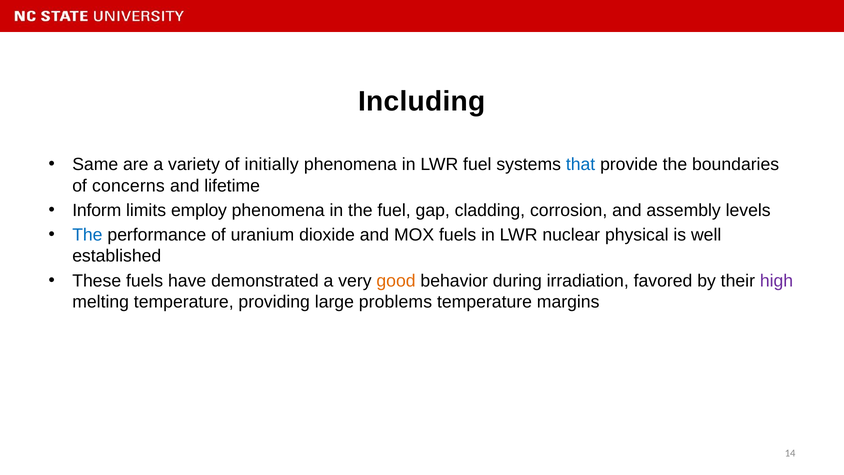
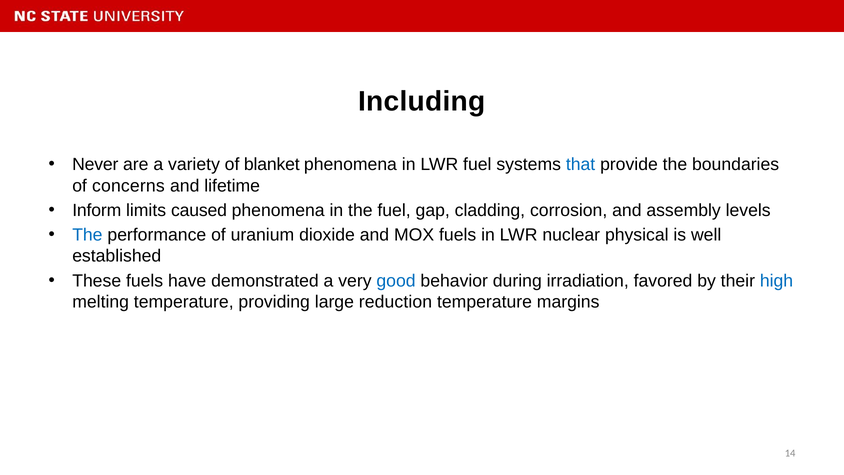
Same: Same -> Never (95, 165)
initially: initially -> blanket (272, 165)
employ: employ -> caused (199, 210)
good colour: orange -> blue (396, 281)
high colour: purple -> blue (777, 281)
problems: problems -> reduction (395, 302)
